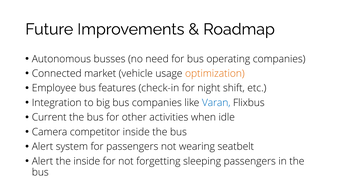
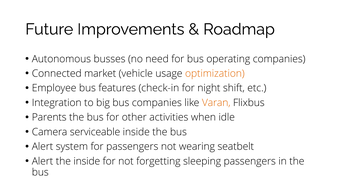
Varan colour: blue -> orange (216, 103)
Current: Current -> Parents (49, 118)
competitor: competitor -> serviceable (95, 132)
